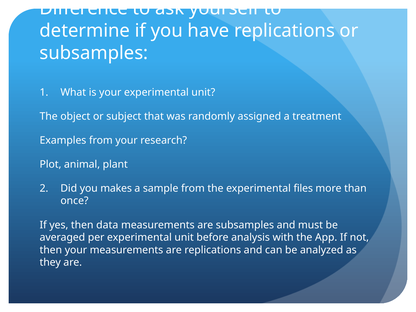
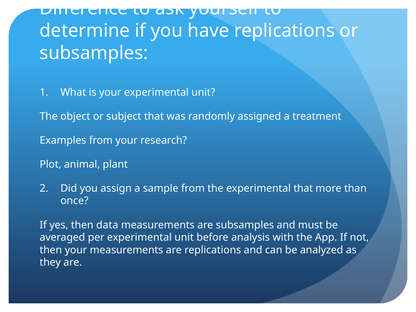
makes: makes -> assign (116, 188)
experimental files: files -> that (303, 188)
